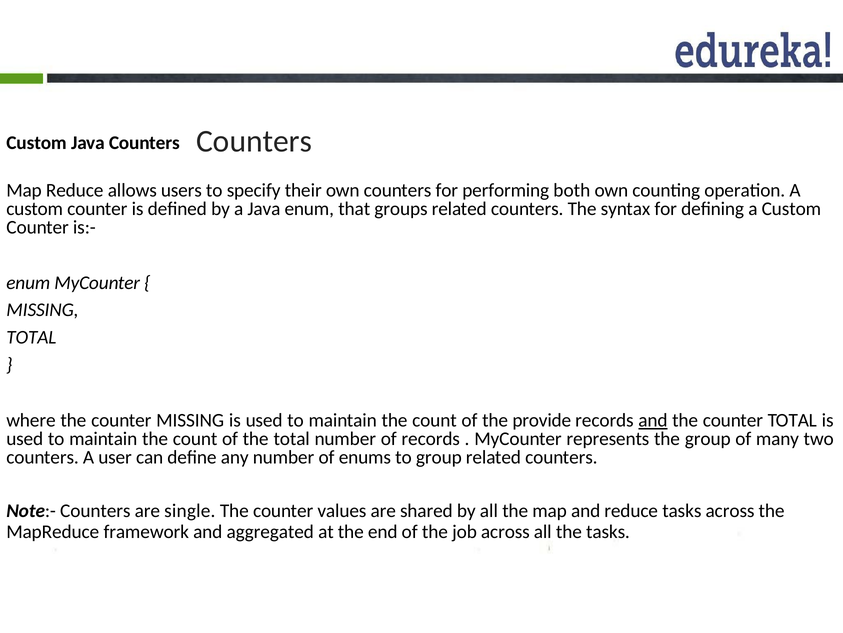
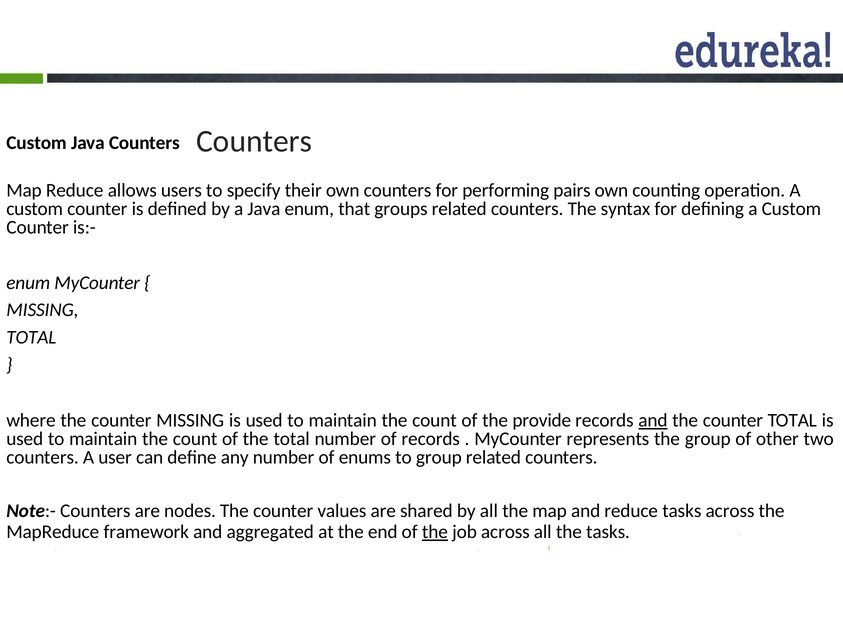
both: both -> pairs (572, 190)
many: many -> other (777, 439)
single: single -> nodes (190, 510)
the underline: none -> present (435, 531)
